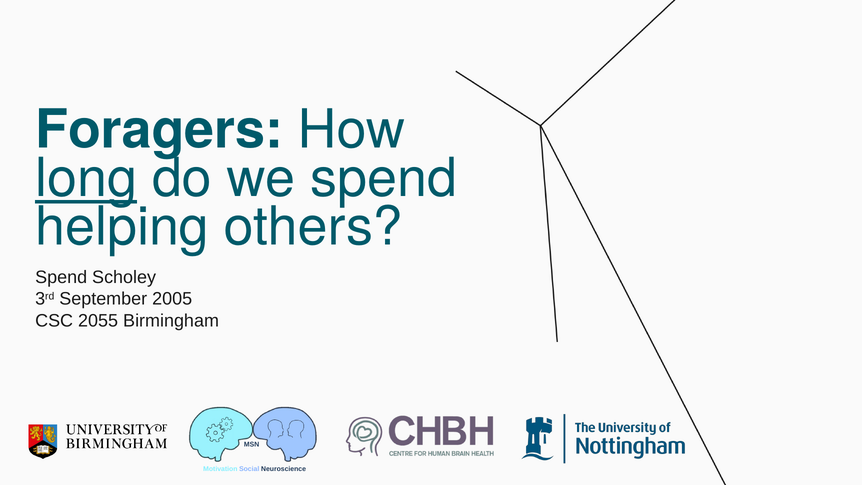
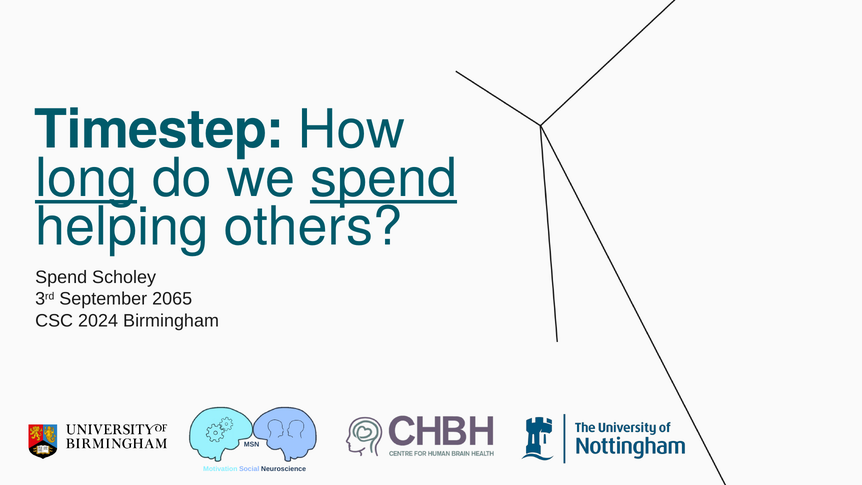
Foragers: Foragers -> Timestep (159, 130)
spend underline: none -> present (384, 179)
2005: 2005 -> 2065 (172, 299)
2055: 2055 -> 2024 (98, 321)
